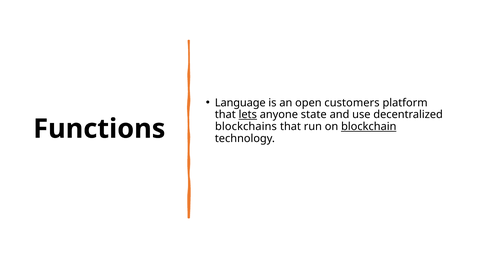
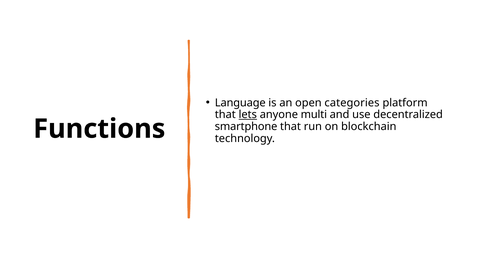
customers: customers -> categories (352, 103)
state: state -> multi (314, 114)
blockchains: blockchains -> smartphone (246, 126)
blockchain underline: present -> none (369, 126)
